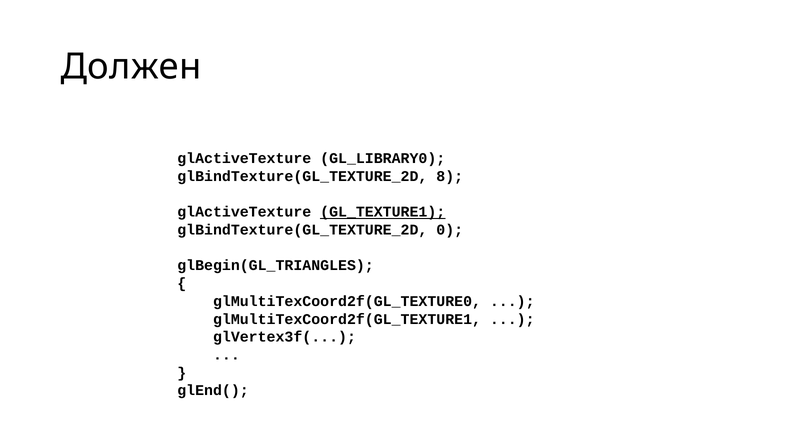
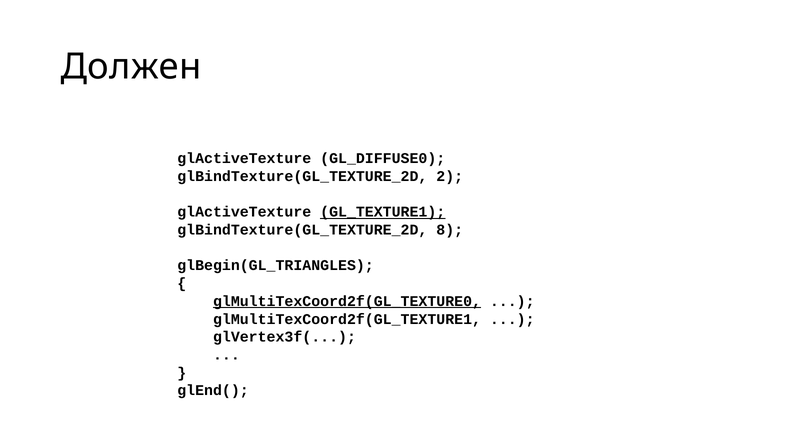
GL_LIBRARY0: GL_LIBRARY0 -> GL_DIFFUSE0 (383, 159)
8: 8 -> 2 (450, 177)
0: 0 -> 8 (450, 230)
glMultiTexCoord2f(GL_TEXTURE0 underline: none -> present (347, 302)
